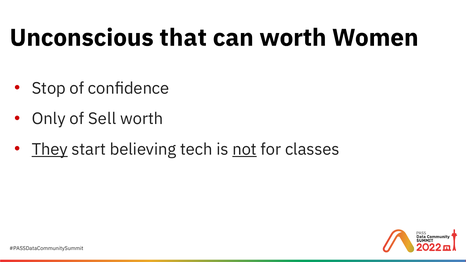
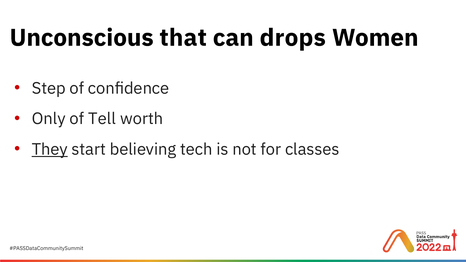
can worth: worth -> drops (293, 38)
Stop: Stop -> Step (49, 88)
Sell: Sell -> Tell (102, 119)
not underline: present -> none (245, 150)
